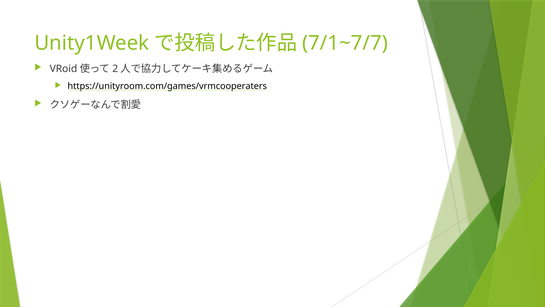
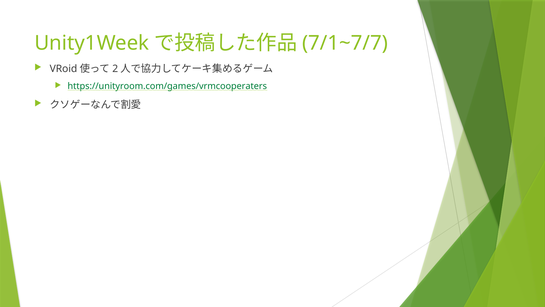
https://unityroom.com/games/vrmcooperaters colour: black -> green (167, 86)
